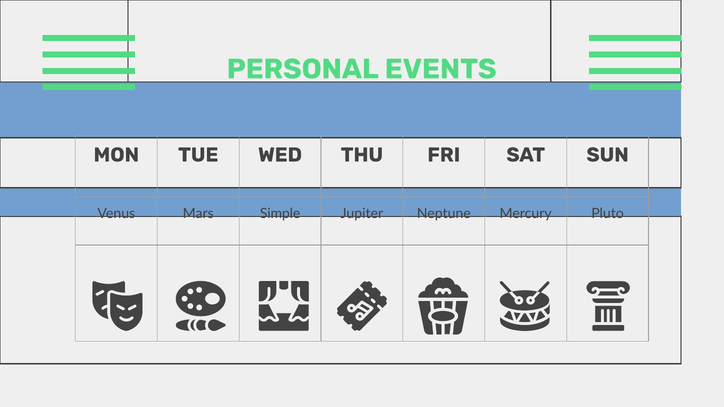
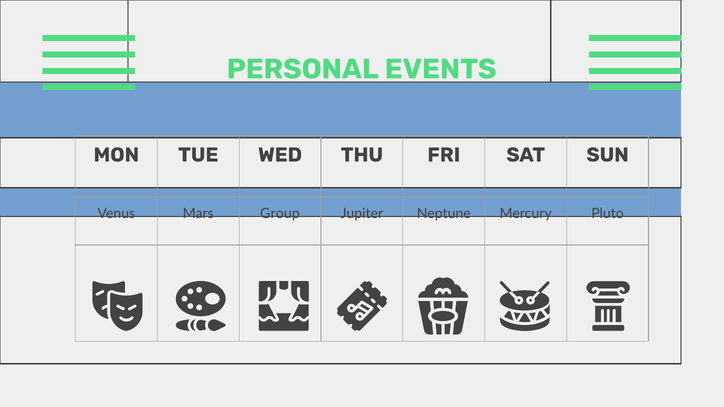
Simple: Simple -> Group (280, 214)
